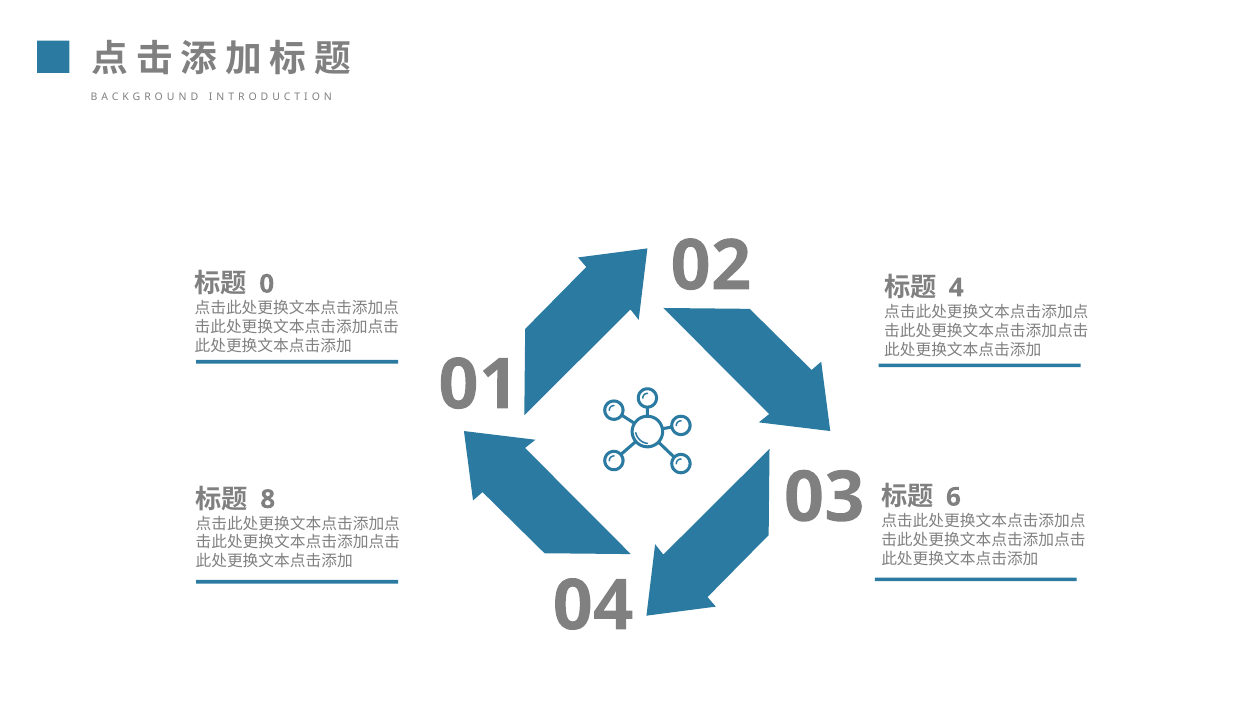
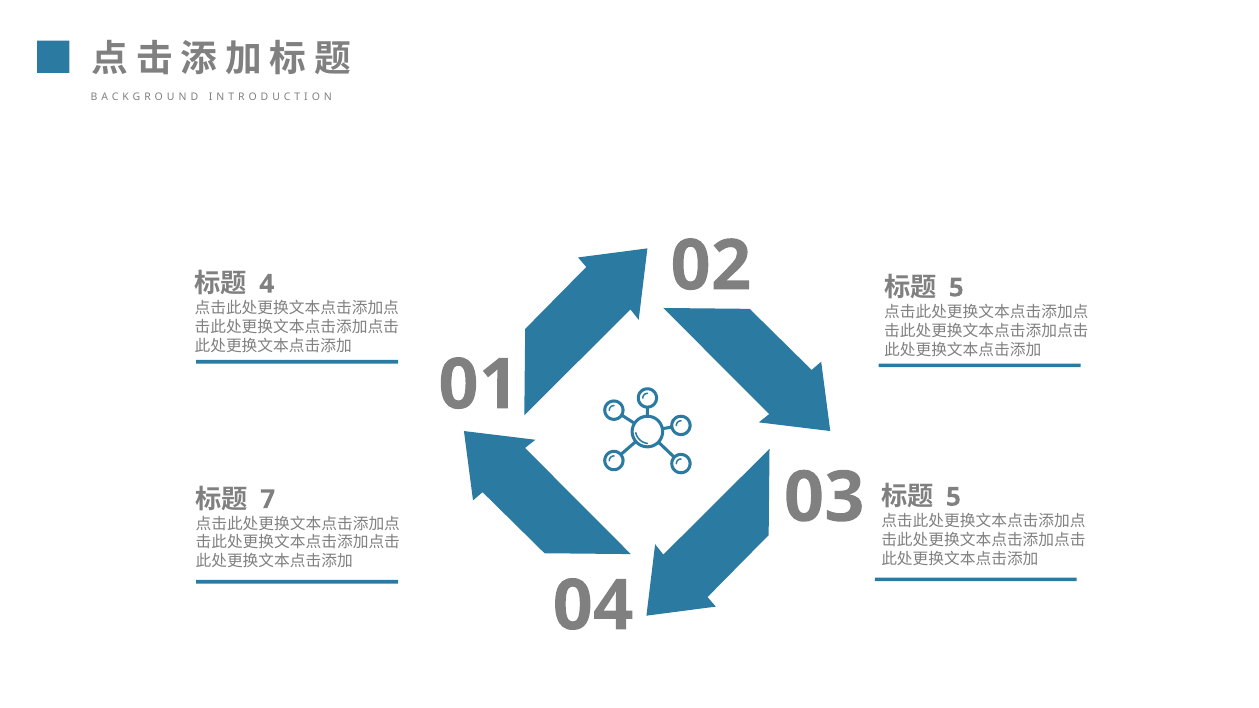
0: 0 -> 4 (267, 284)
4: 4 -> 5 (956, 288)
6: 6 -> 5 (953, 497)
8: 8 -> 7 (268, 500)
